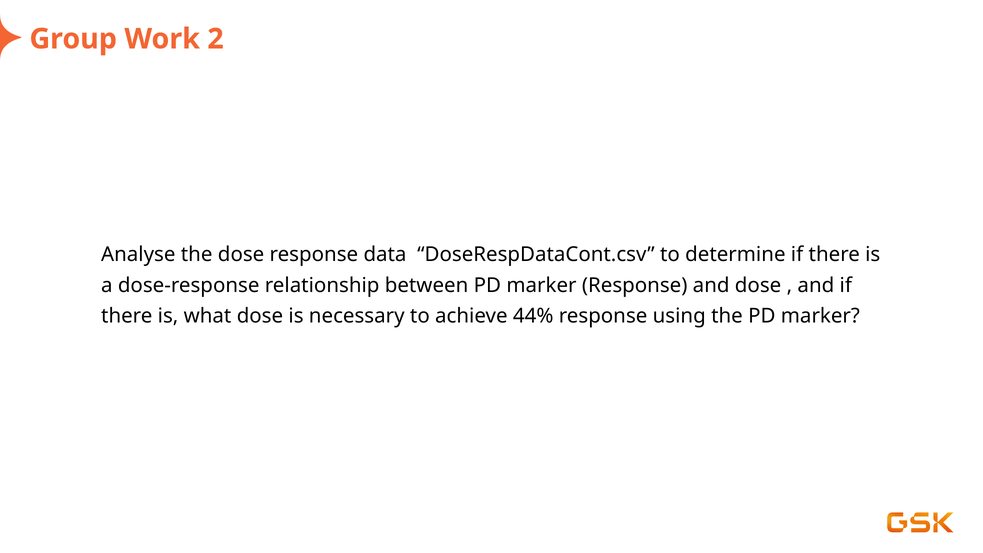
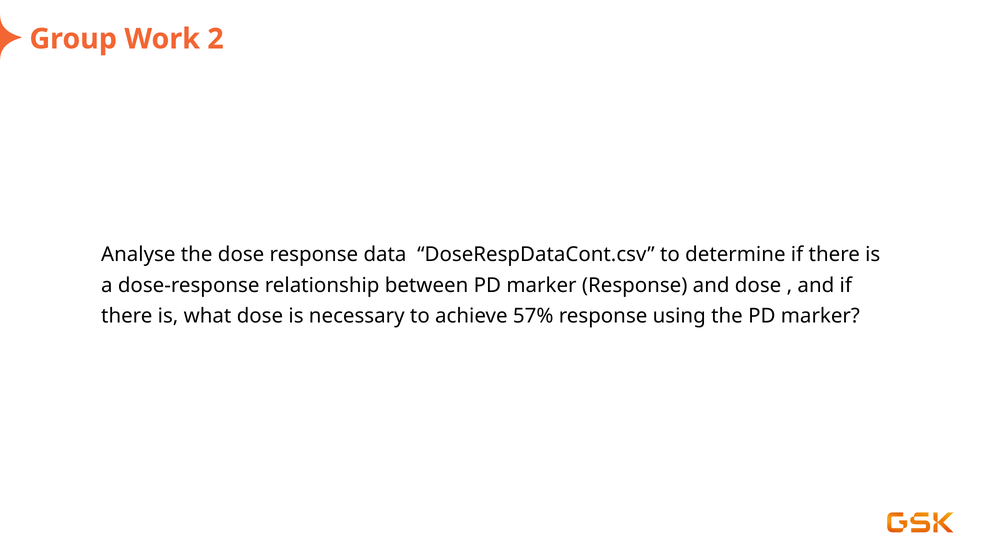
44%: 44% -> 57% (533, 316)
